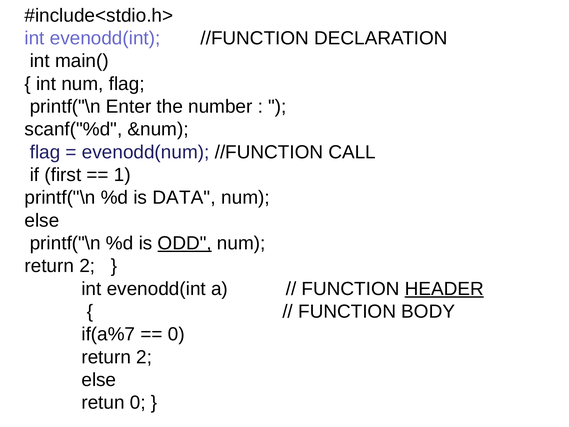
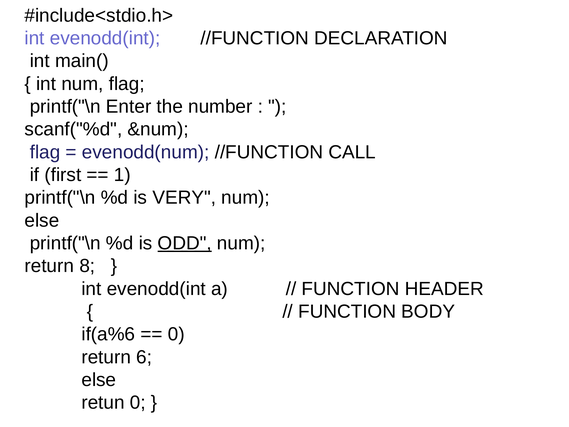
DATA: DATA -> VERY (184, 198)
2: 2 -> 8 (87, 266)
HEADER underline: present -> none (444, 289)
if(a%7: if(a%7 -> if(a%6 (108, 334)
2: 2 -> 6 (144, 357)
